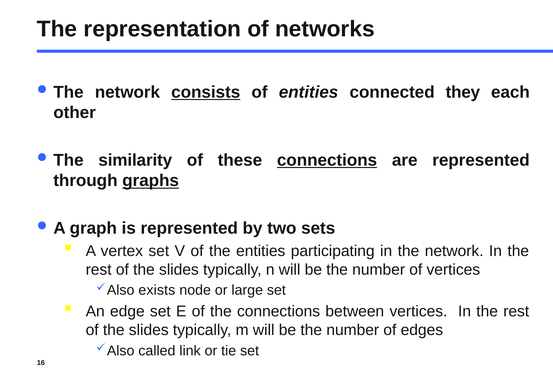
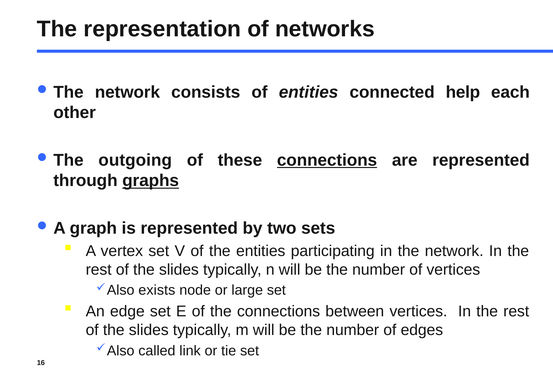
consists underline: present -> none (206, 92)
they: they -> help (463, 92)
similarity: similarity -> outgoing (135, 160)
